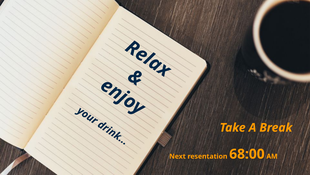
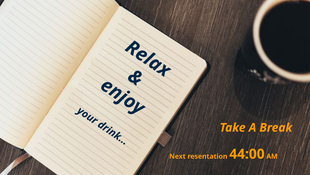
68:00: 68:00 -> 44:00 (247, 154)
